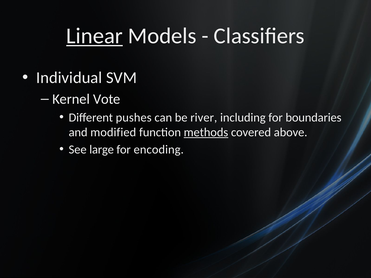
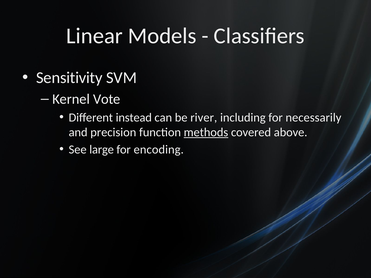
Linear underline: present -> none (95, 36)
Individual: Individual -> Sensitivity (69, 78)
pushes: pushes -> instead (134, 118)
boundaries: boundaries -> necessarily (313, 118)
modified: modified -> precision (113, 132)
